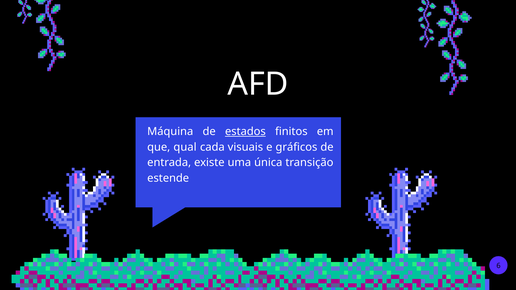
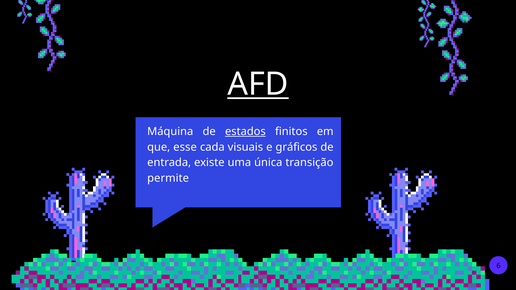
AFD underline: none -> present (258, 84)
qual: qual -> esse (185, 147)
estende: estende -> permite (168, 178)
